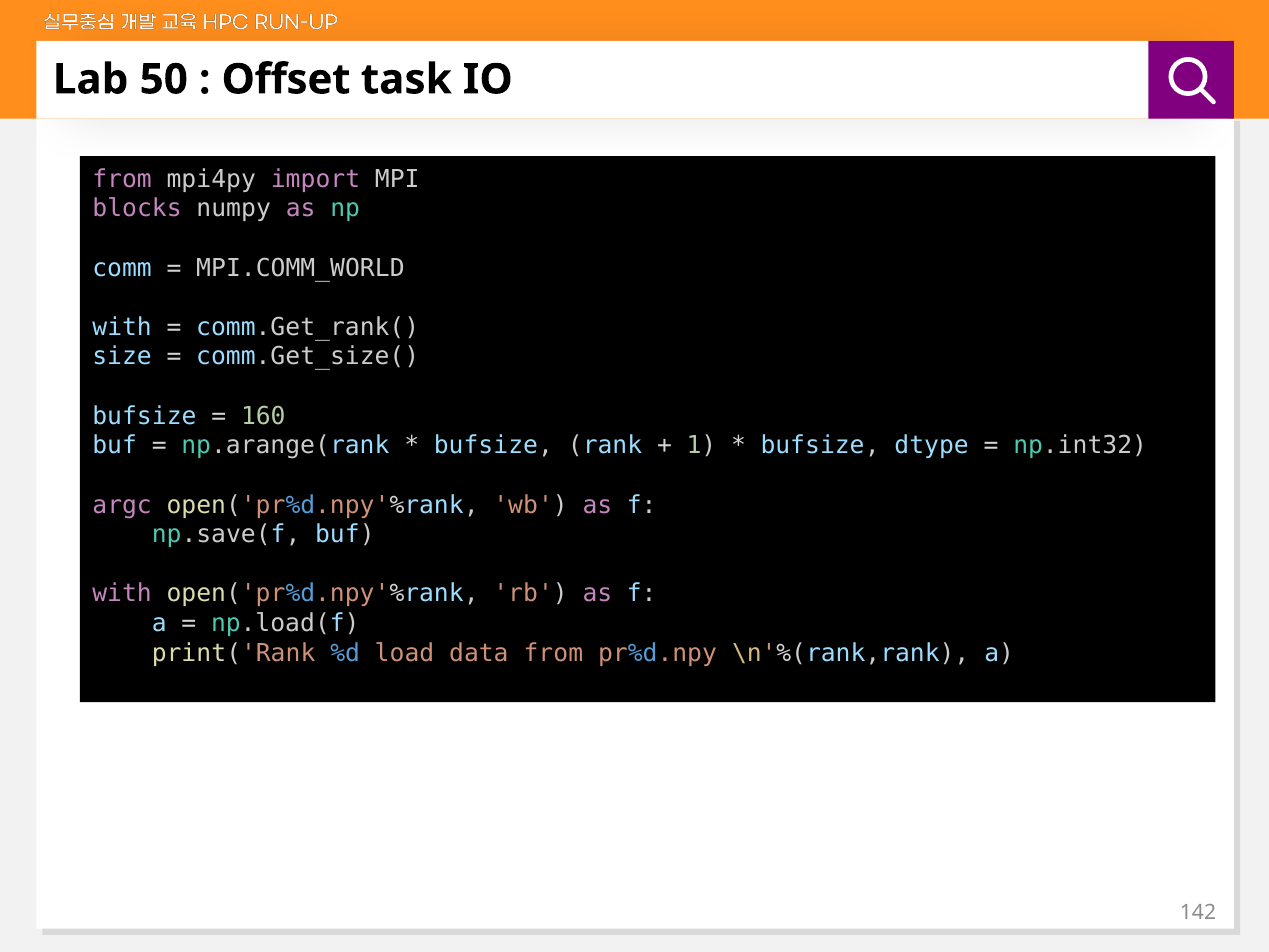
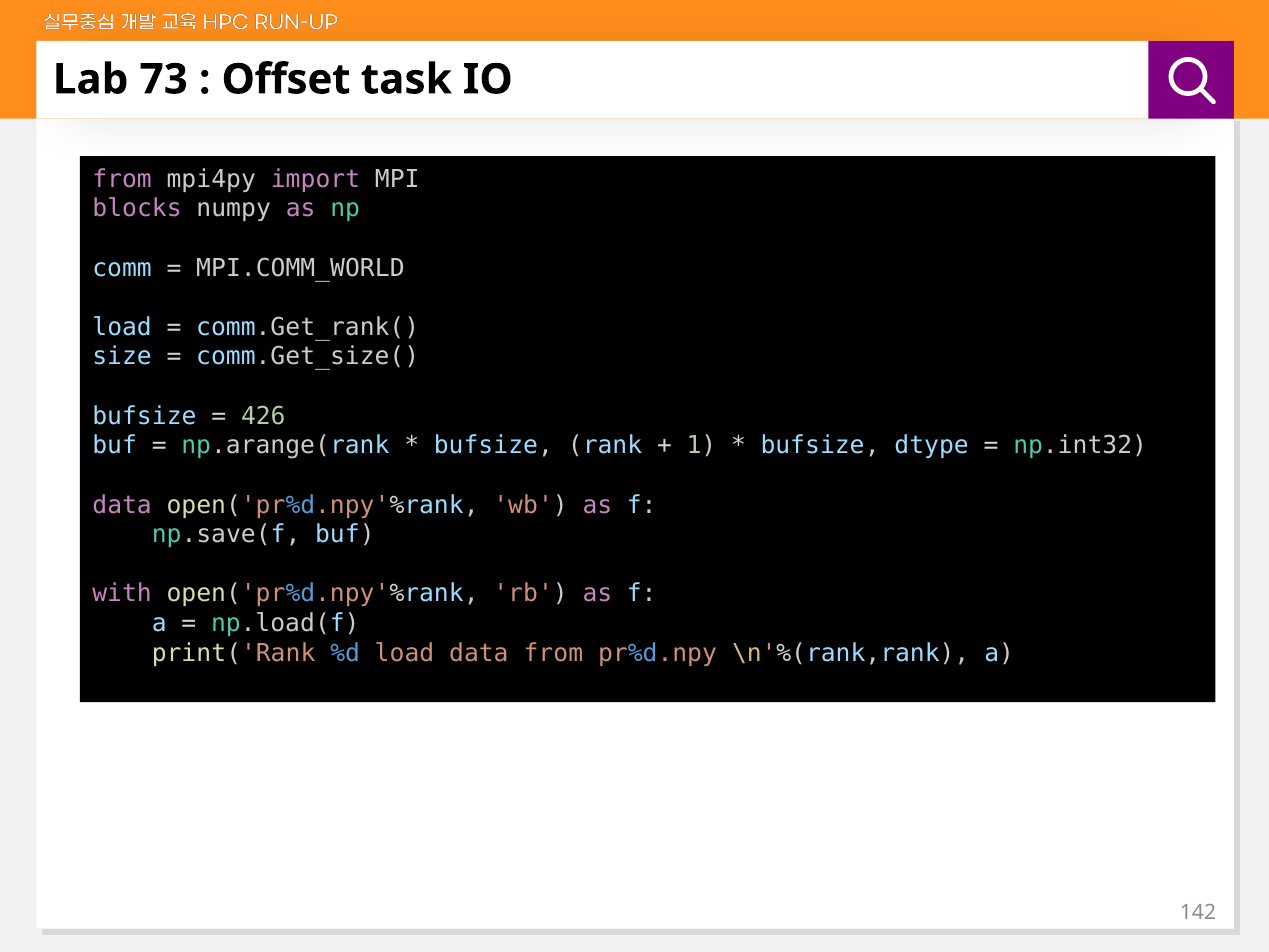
50: 50 -> 73 (164, 79)
with: with -> load (122, 327)
160: 160 -> 426 (263, 416)
argc: argc -> data (122, 505)
